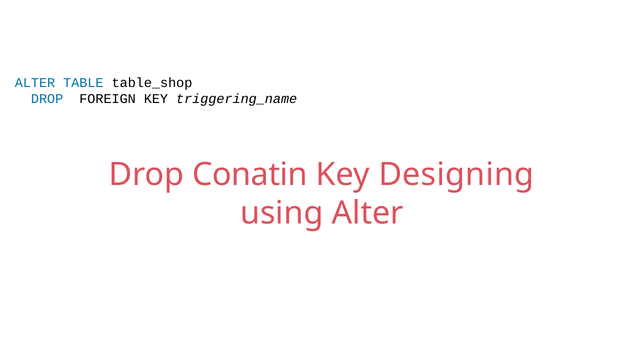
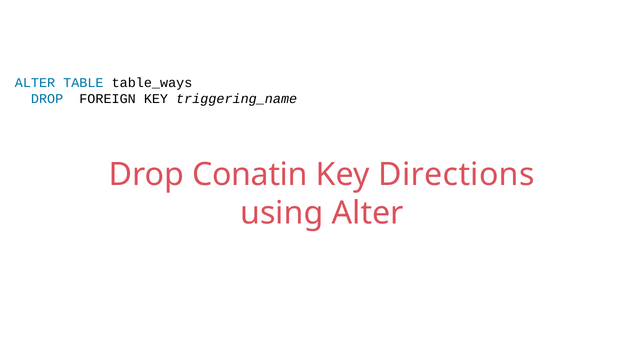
table_shop: table_shop -> table_ways (152, 83)
Designing: Designing -> Directions (456, 175)
